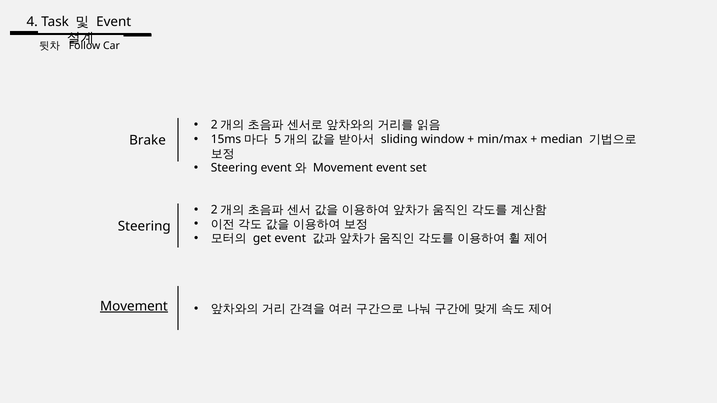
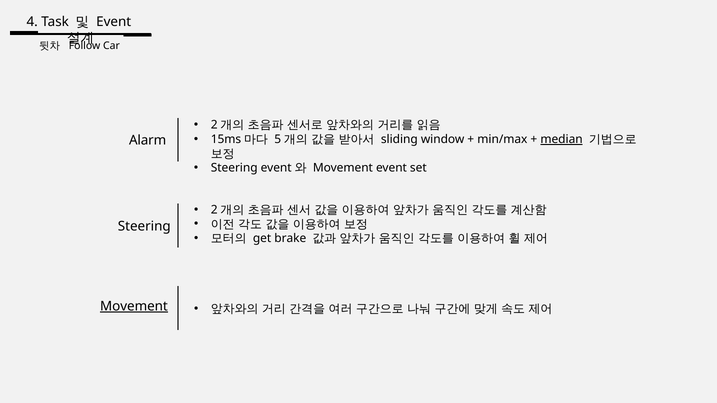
median underline: none -> present (562, 139)
Brake: Brake -> Alarm (148, 140)
get event: event -> brake (290, 239)
